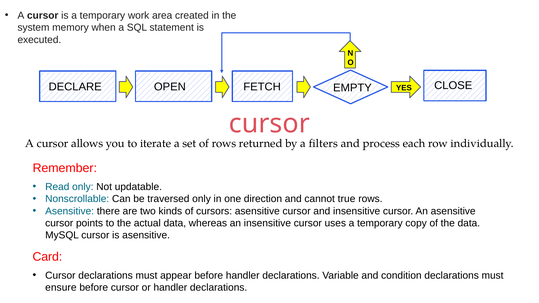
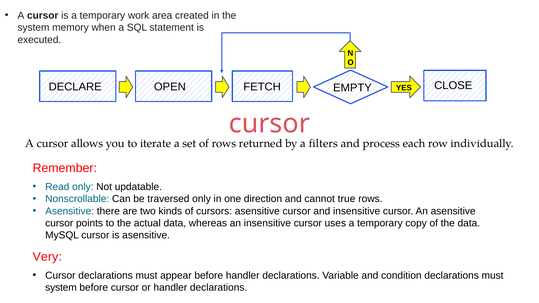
Card: Card -> Very (47, 257)
ensure: ensure -> system (61, 288)
